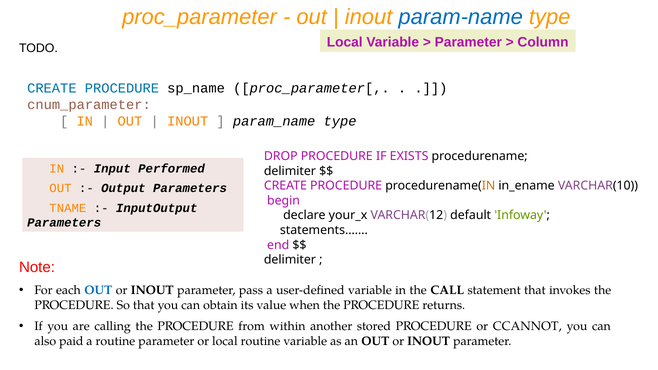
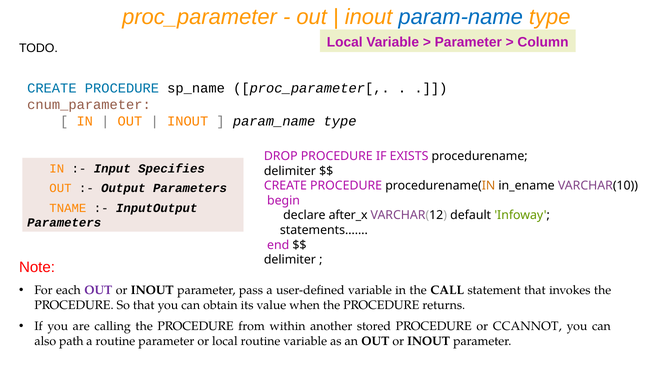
Performed: Performed -> Specifies (172, 169)
your_x: your_x -> after_x (348, 215)
OUT colour: blue -> purple (98, 290)
paid: paid -> path (71, 341)
